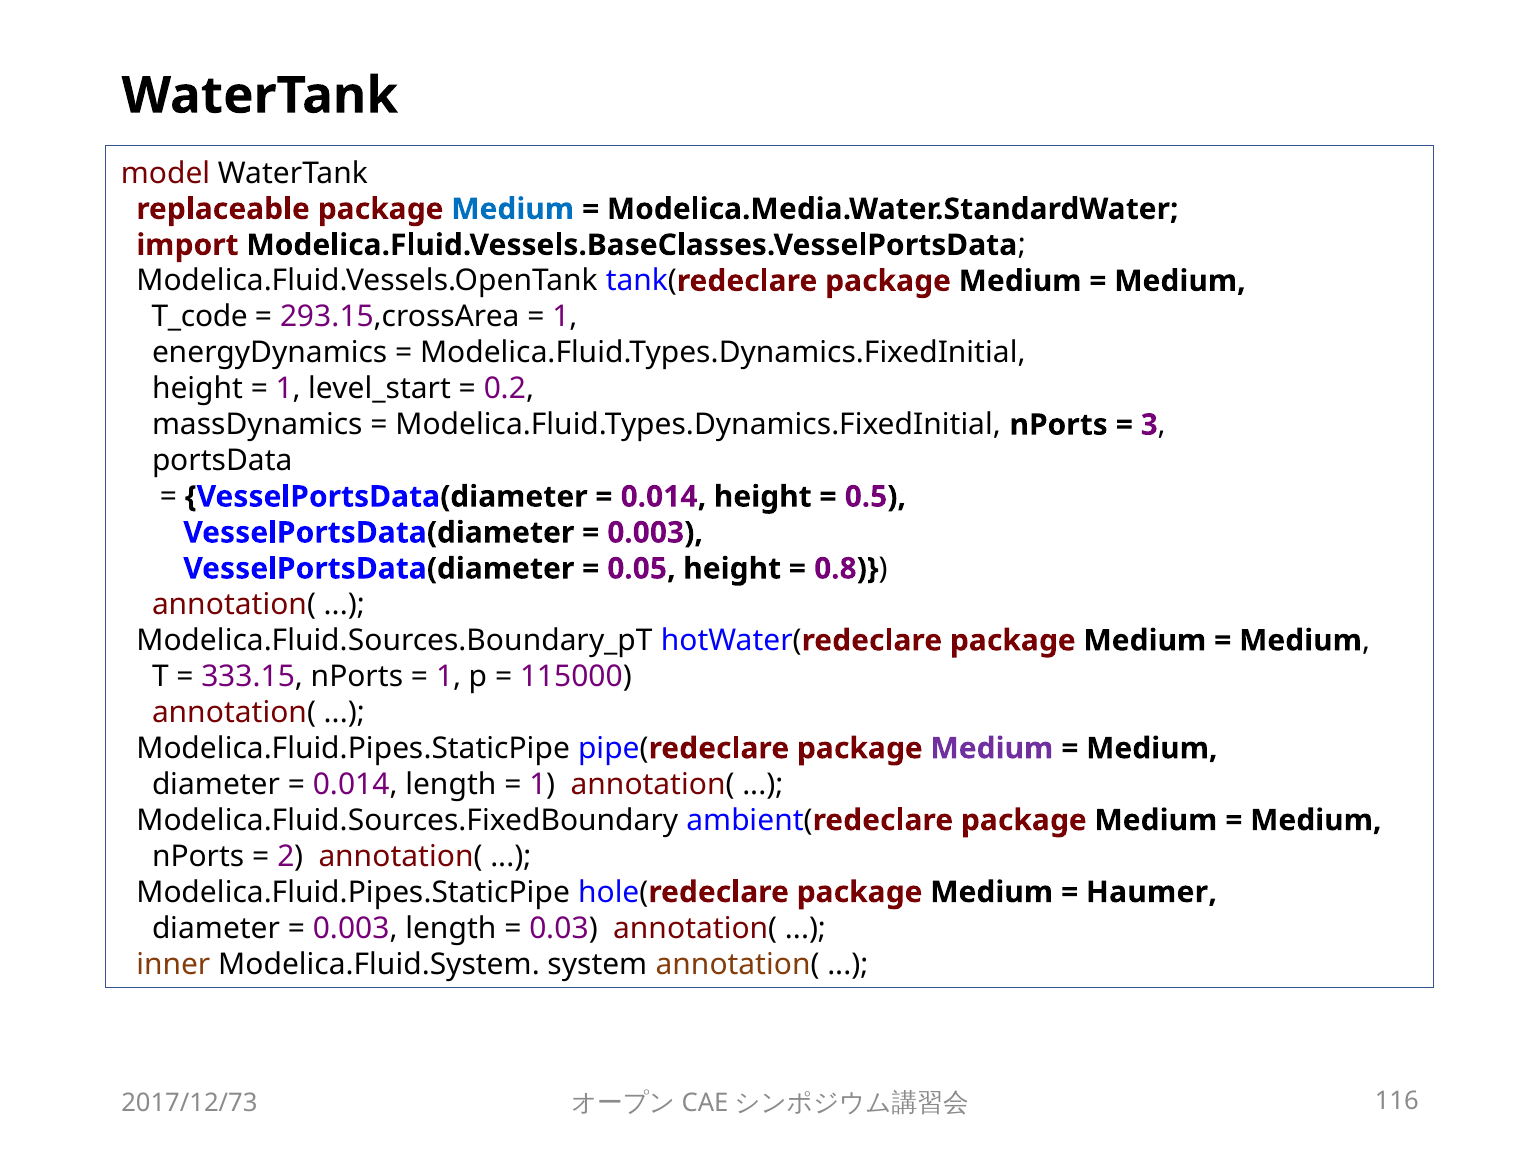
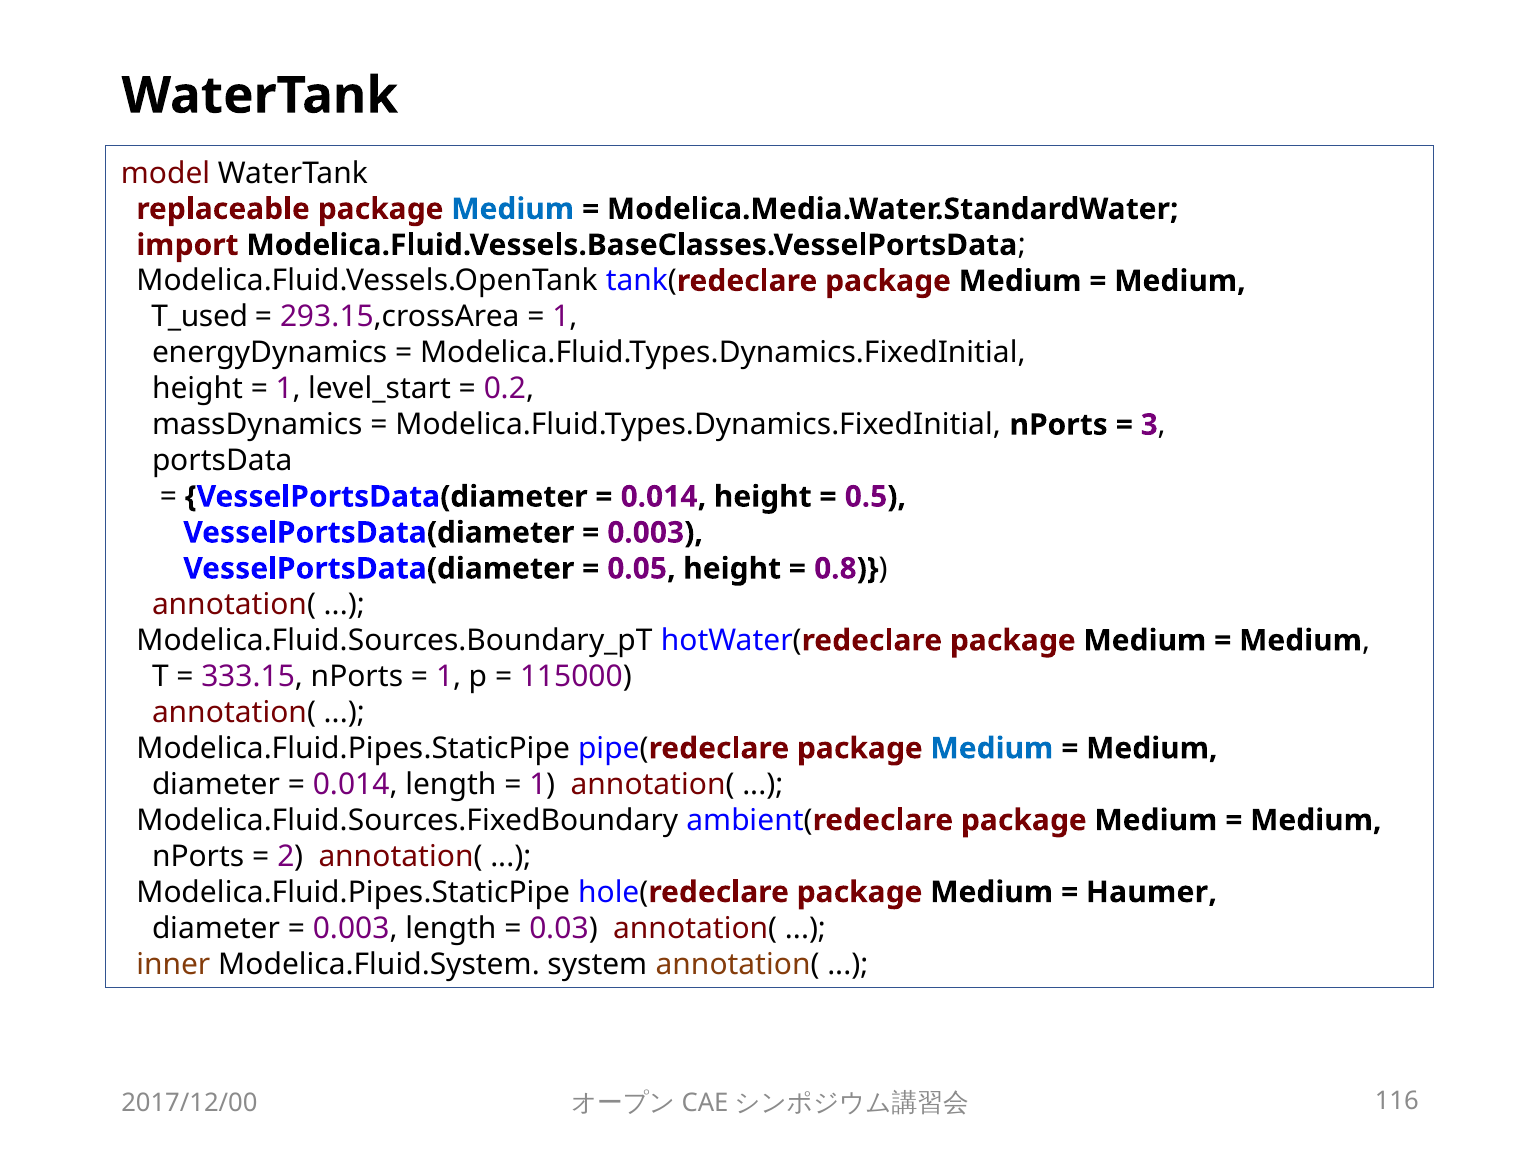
T_code: T_code -> T_used (200, 317)
Medium colour: purple -> blue (992, 748)
2017/12/73: 2017/12/73 -> 2017/12/00 (189, 1103)
